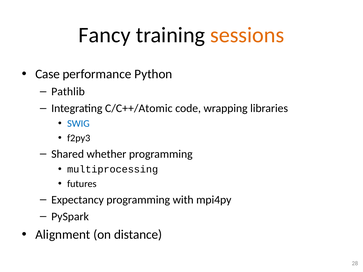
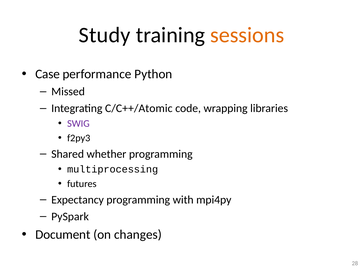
Fancy: Fancy -> Study (105, 35)
Pathlib: Pathlib -> Missed (68, 92)
SWIG colour: blue -> purple (78, 124)
Alignment: Alignment -> Document (63, 235)
distance: distance -> changes (138, 235)
